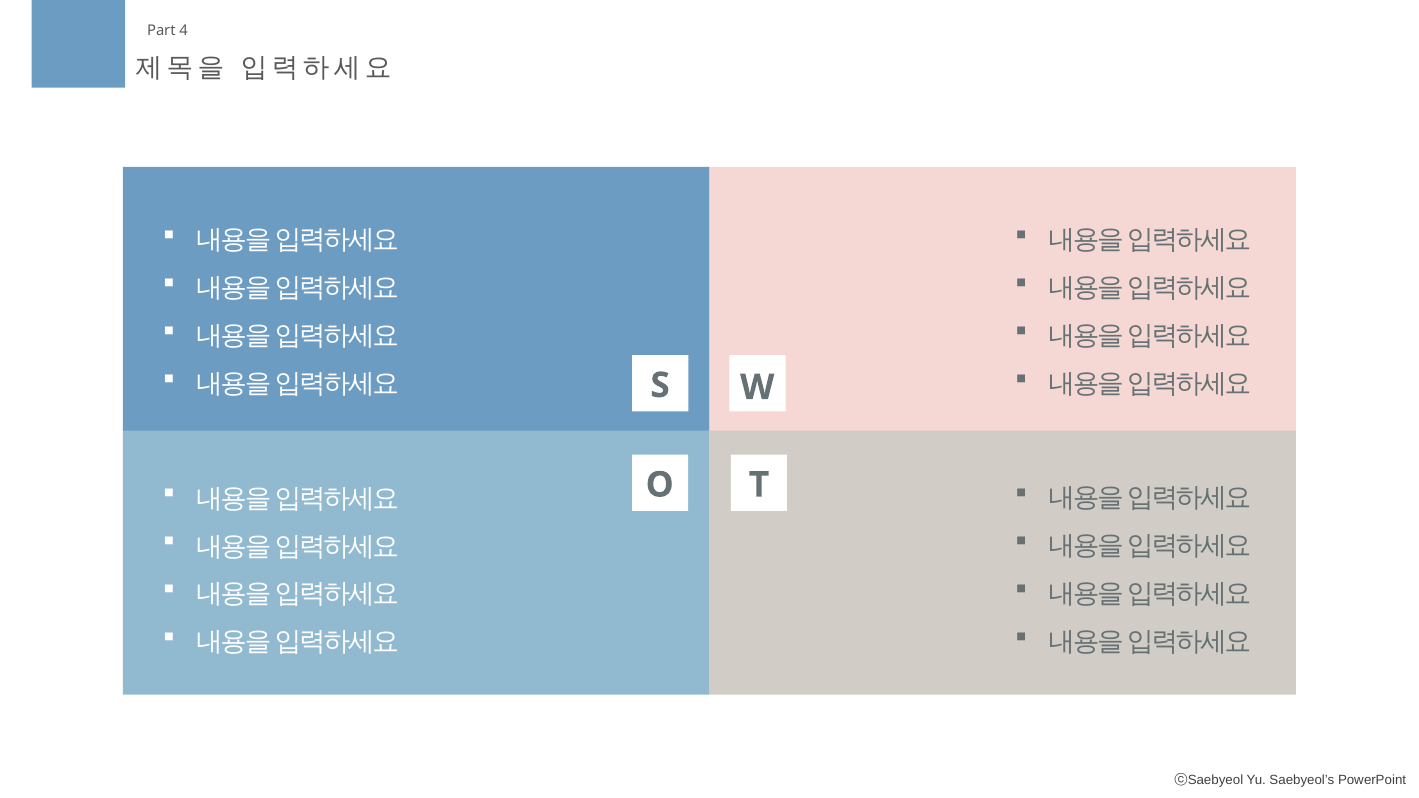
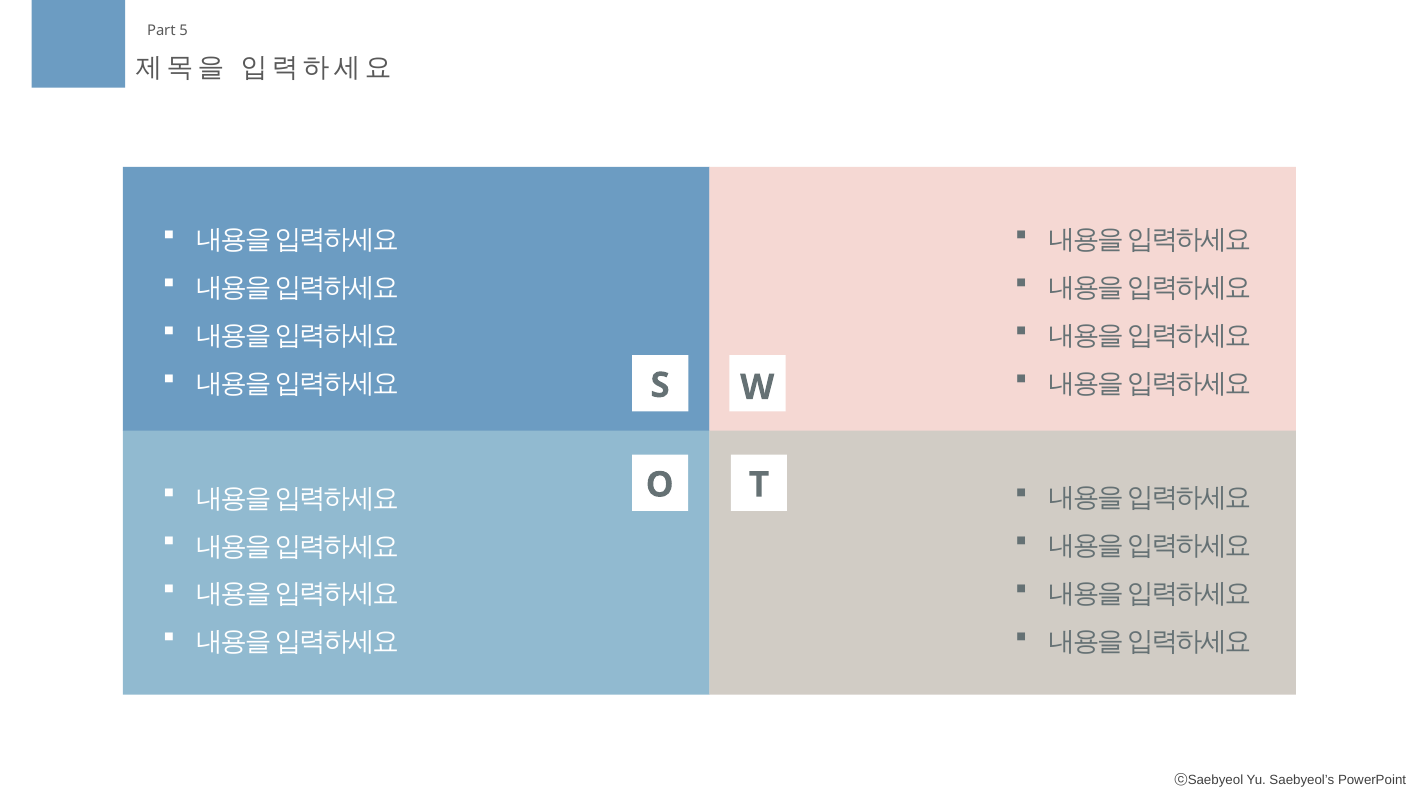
4: 4 -> 5 (184, 31)
